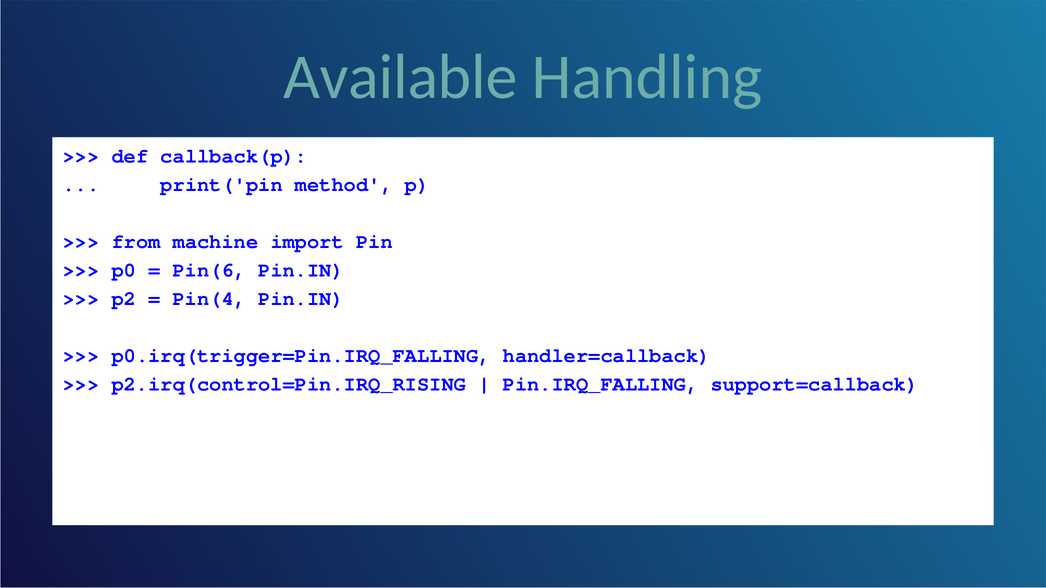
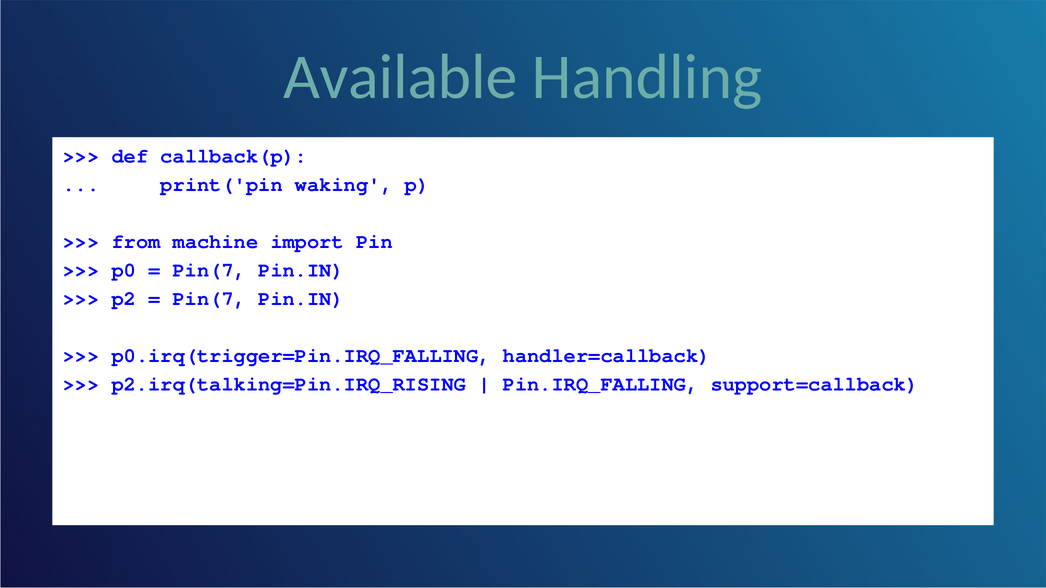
method: method -> waking (344, 185)
Pin(6: Pin(6 -> Pin(7 (209, 270)
Pin(4: Pin(4 -> Pin(7 (209, 299)
p2.irq(control=Pin.IRQ_RISING: p2.irq(control=Pin.IRQ_RISING -> p2.irq(talking=Pin.IRQ_RISING (289, 385)
